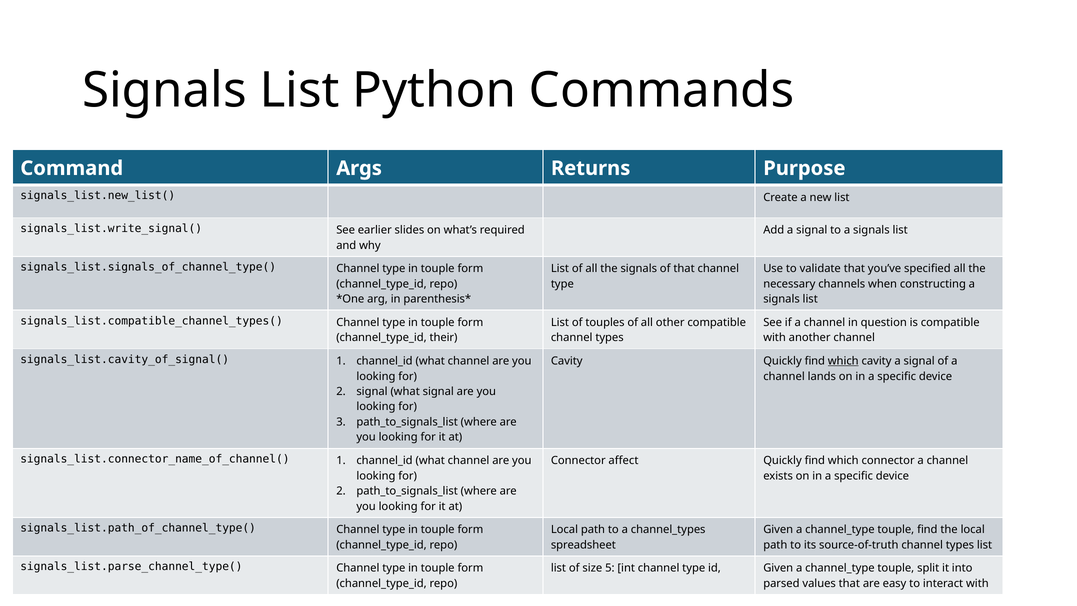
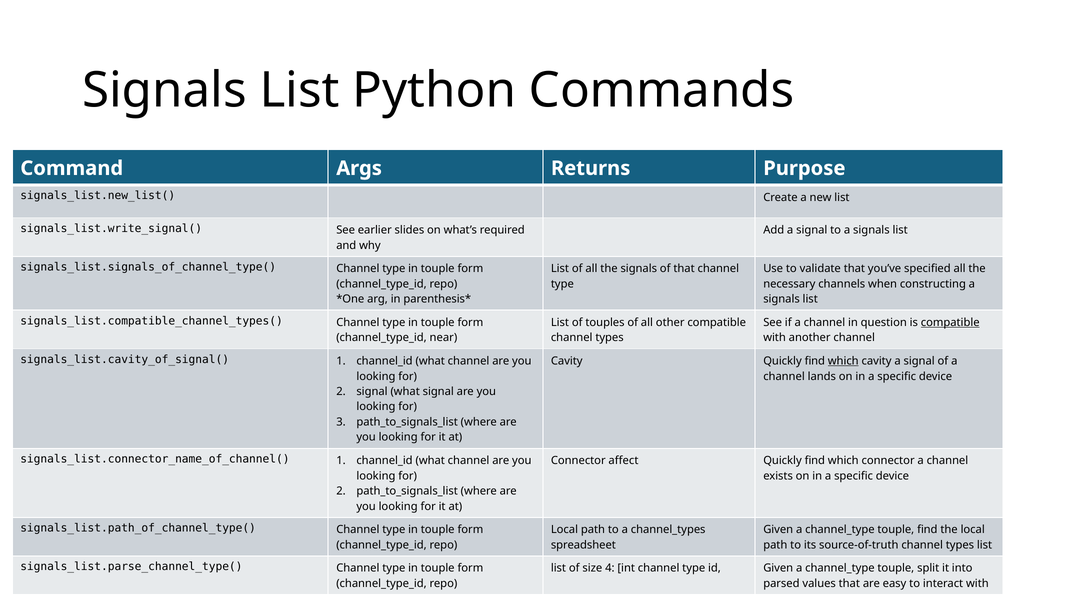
compatible underline: none -> present (950, 322)
their: their -> near (443, 338)
5: 5 -> 4 (610, 568)
